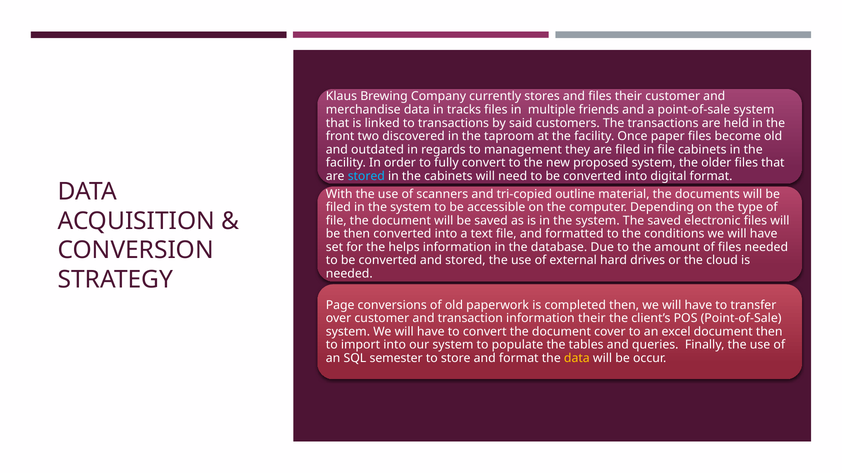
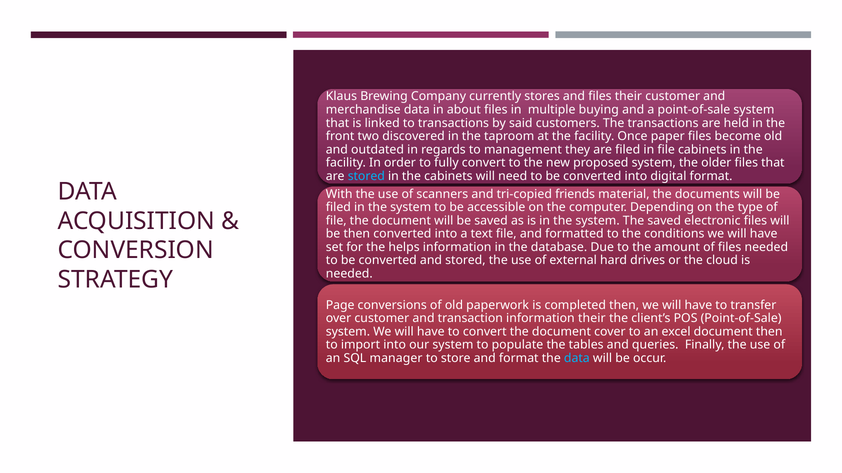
tracks: tracks -> about (464, 110)
friends: friends -> buying (599, 110)
outline: outline -> friends (575, 194)
semester: semester -> manager (396, 359)
data colour: yellow -> light blue (577, 359)
